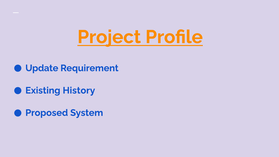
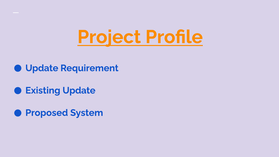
Existing History: History -> Update (79, 90)
